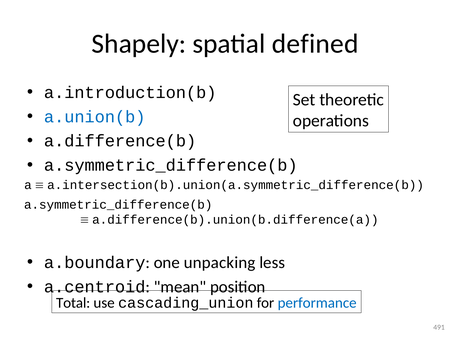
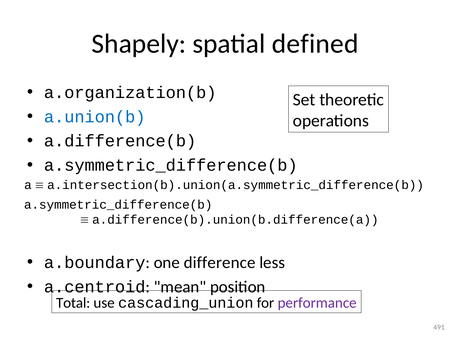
a.introduction(b: a.introduction(b -> a.organization(b (130, 93)
unpacking: unpacking -> difference (220, 263)
performance colour: blue -> purple (317, 303)
